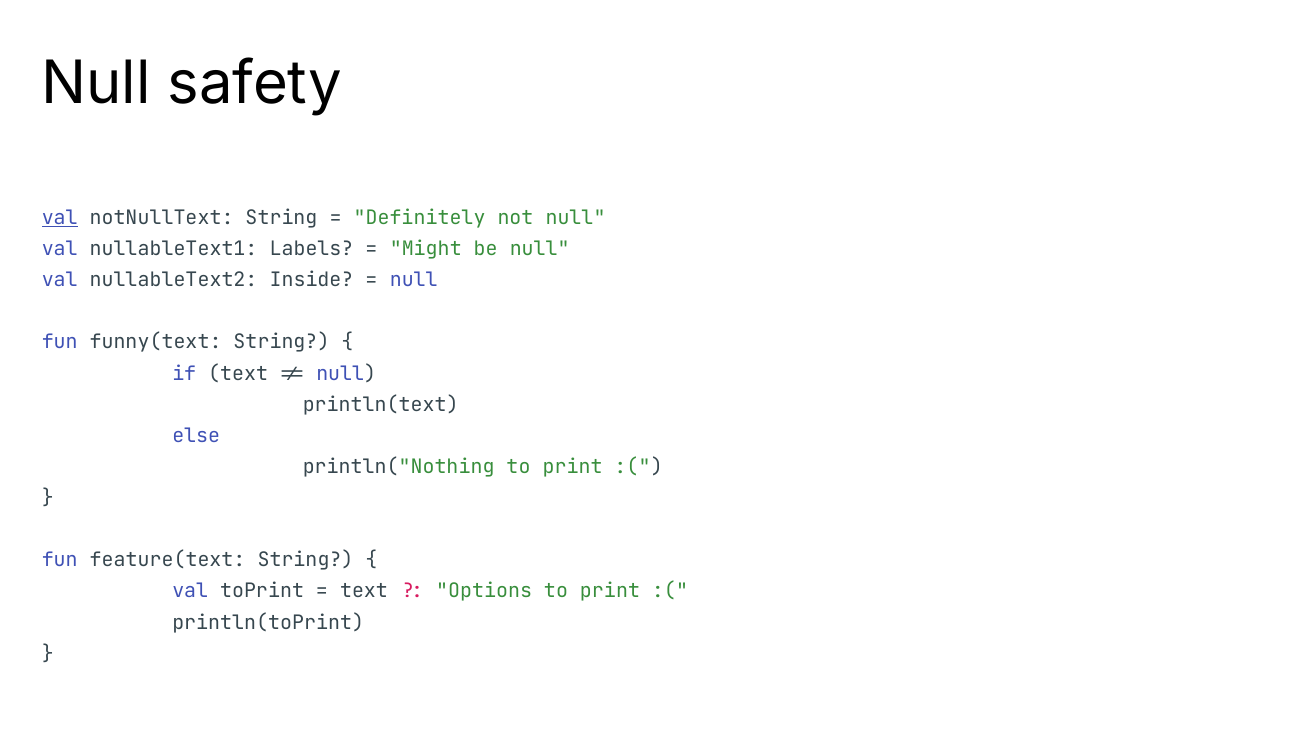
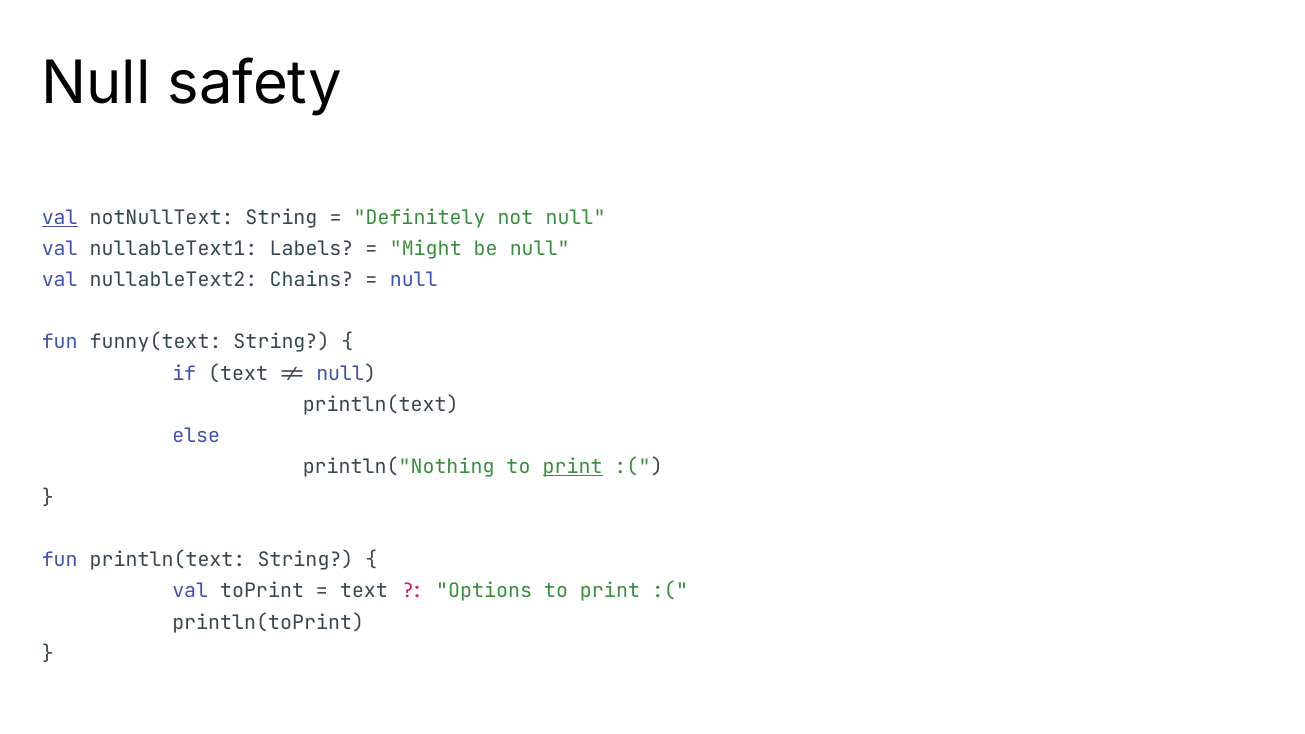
Inside: Inside -> Chains (311, 280)
print underline: none -> present (573, 467)
fun feature(text: feature(text -> println(text (168, 560)
